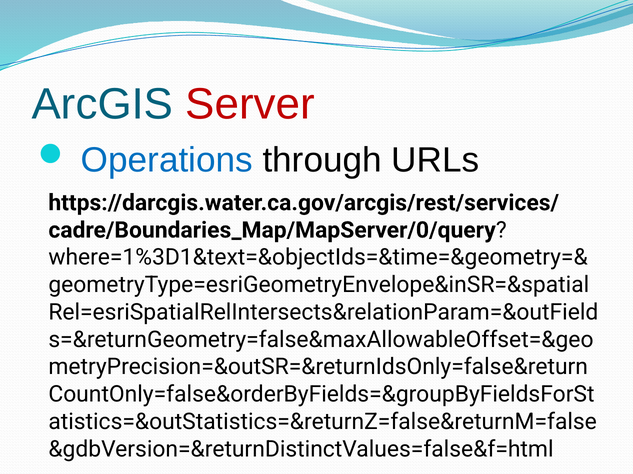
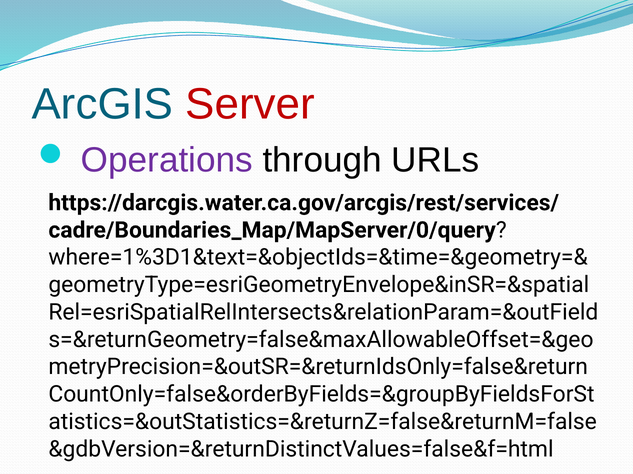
Operations colour: blue -> purple (167, 161)
